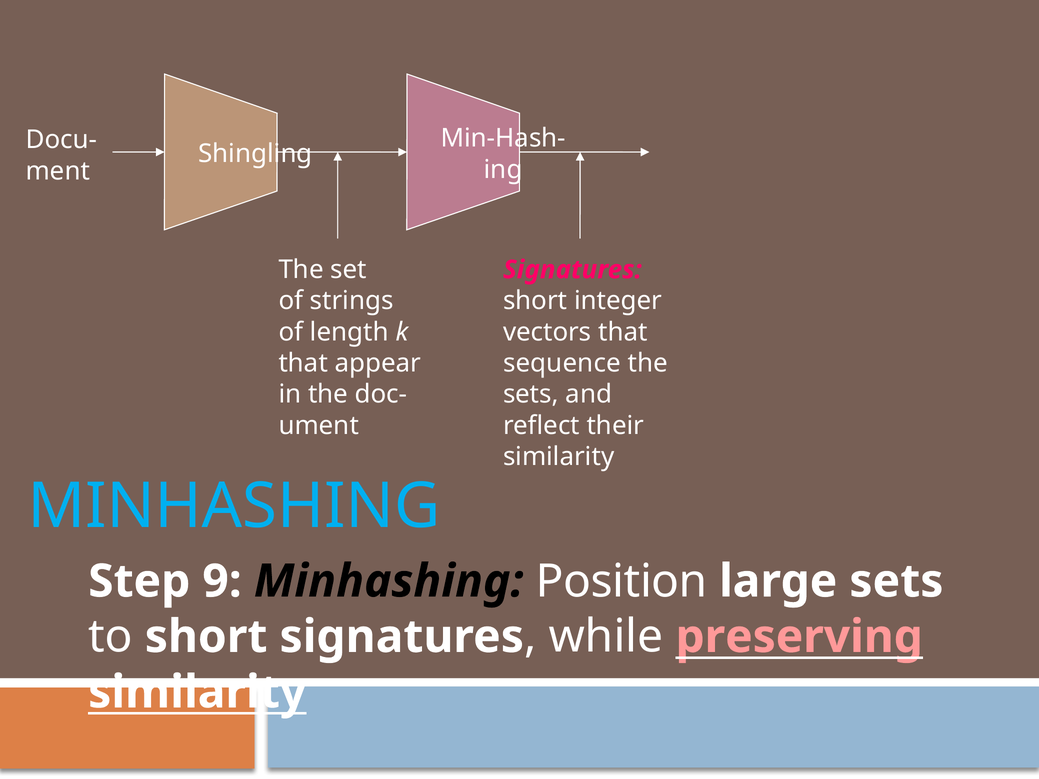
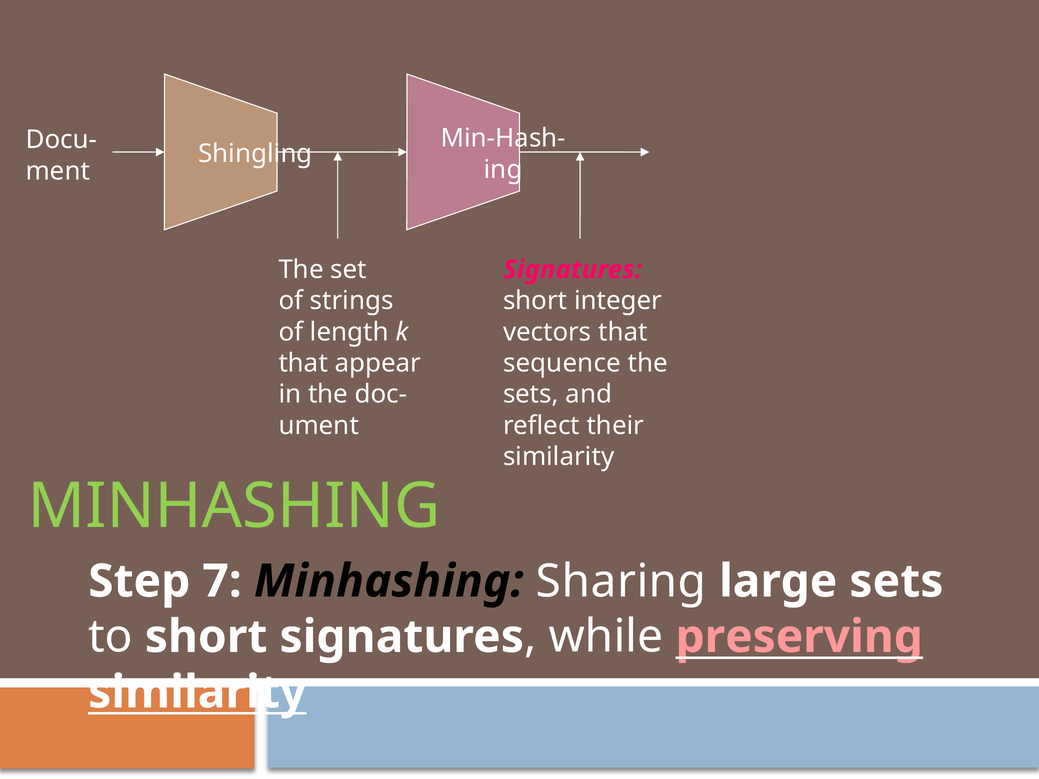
MINHASHING colour: light blue -> light green (234, 507)
9: 9 -> 7 (222, 582)
Position: Position -> Sharing (621, 582)
